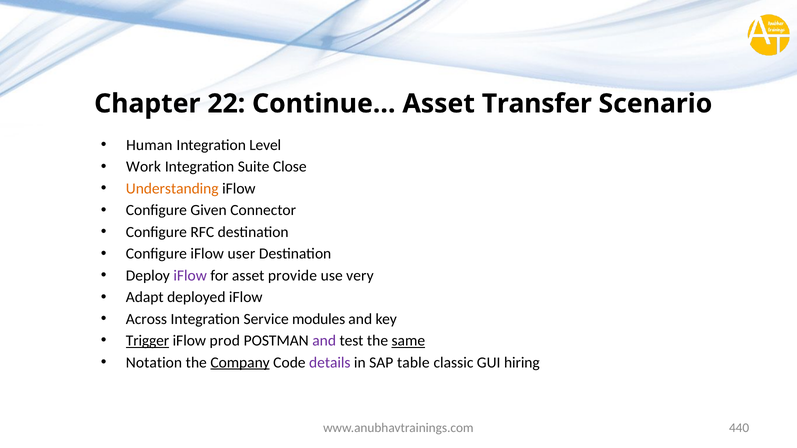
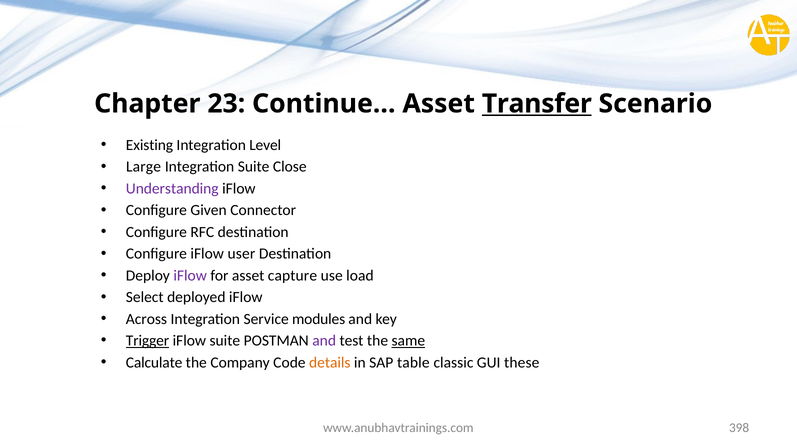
22: 22 -> 23 (226, 104)
Transfer underline: none -> present (537, 104)
Human: Human -> Existing (149, 145)
Work: Work -> Large (144, 167)
Understanding colour: orange -> purple (172, 189)
provide: provide -> capture (292, 276)
very: very -> load (360, 276)
Adapt: Adapt -> Select (145, 297)
iFlow prod: prod -> suite (225, 341)
Notation: Notation -> Calculate (154, 363)
Company underline: present -> none (240, 363)
details colour: purple -> orange (330, 363)
hiring: hiring -> these (522, 363)
440: 440 -> 398 (739, 428)
